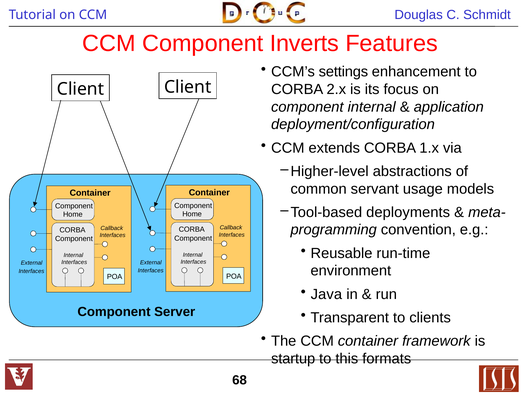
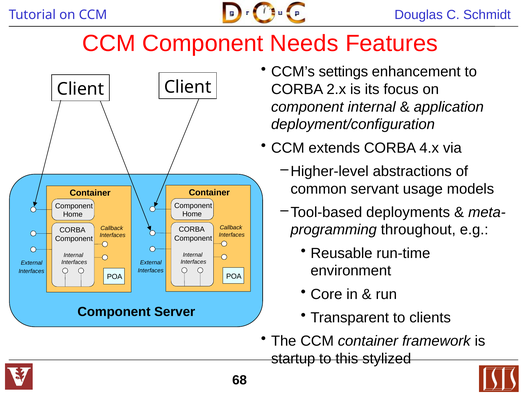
Inverts: Inverts -> Needs (304, 43)
1.x: 1.x -> 4.x (429, 148)
convention: convention -> throughout (418, 230)
Java: Java -> Core (326, 294)
formats: formats -> stylized (387, 359)
